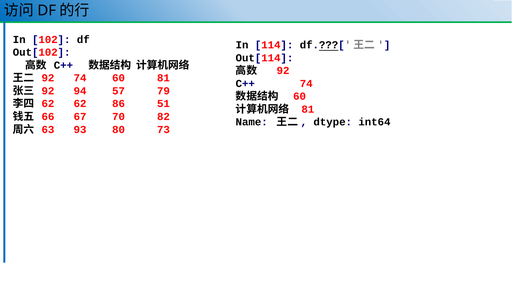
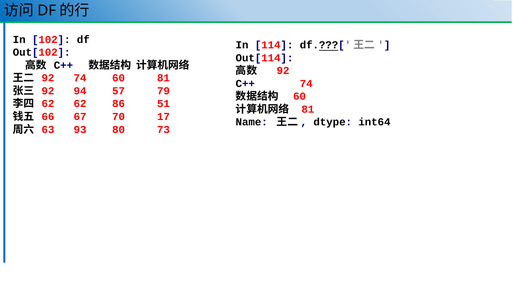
82: 82 -> 17 (163, 116)
